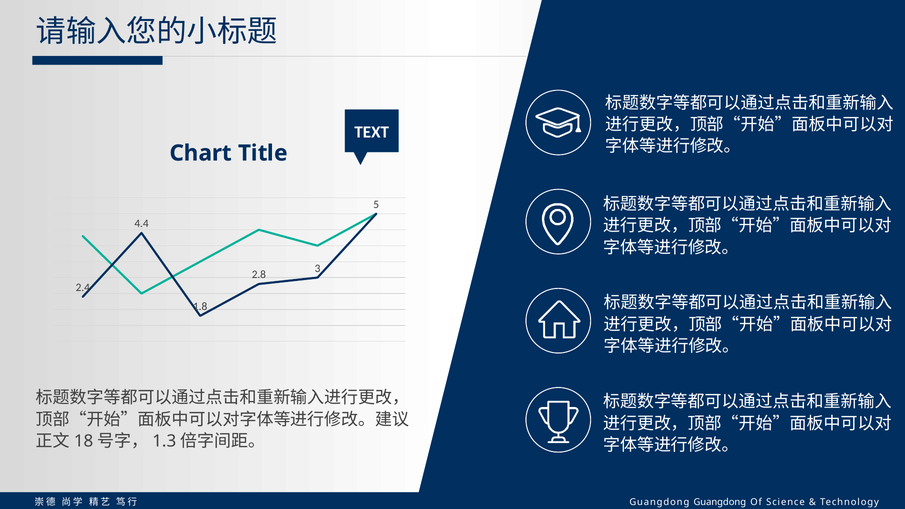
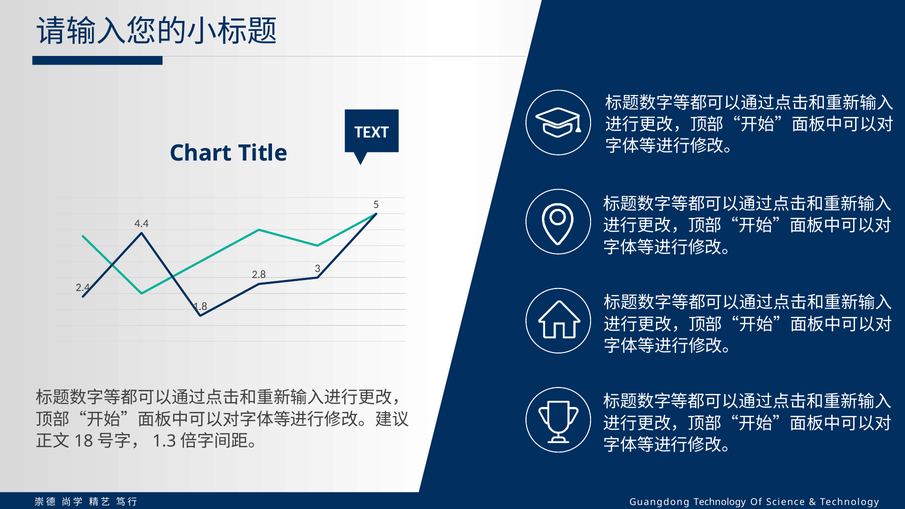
Guangdong Guangdong: Guangdong -> Technology (720, 502)
